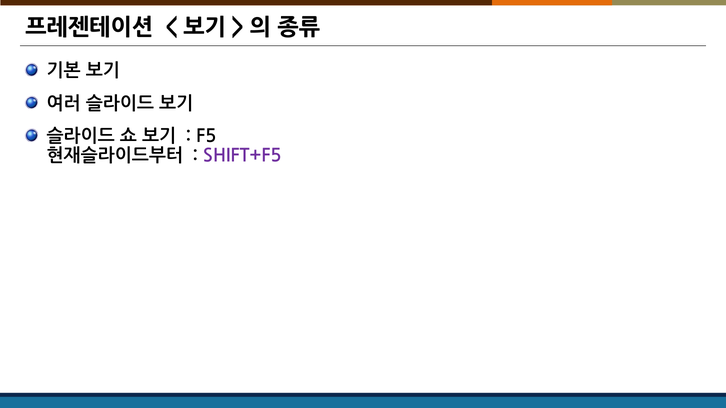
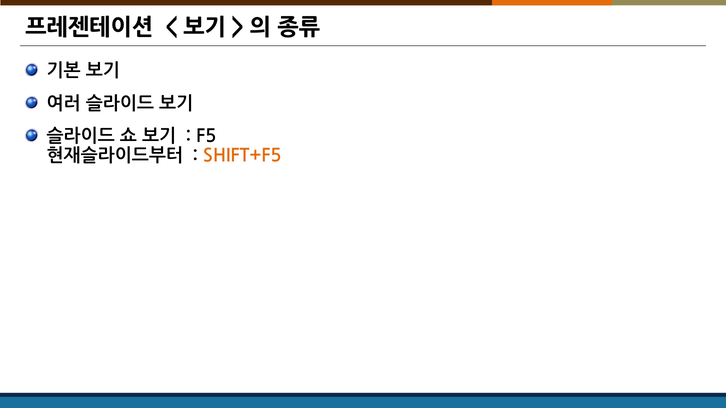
SHIFT+F5 colour: purple -> orange (242, 156)
